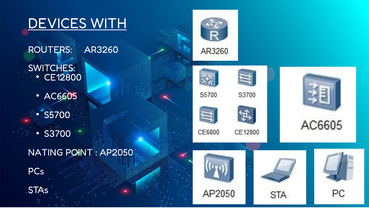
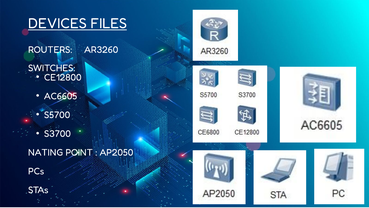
WITH: WITH -> FILES (109, 23)
